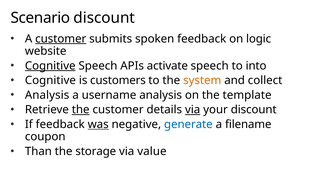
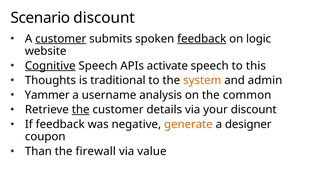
feedback underline: none -> present (202, 39)
into: into -> this (256, 66)
Cognitive: Cognitive -> Thoughts (50, 81)
customers: customers -> traditional (118, 81)
collect: collect -> admin (265, 81)
Analysis: Analysis -> Yammer (47, 95)
template: template -> common (247, 95)
via underline: present -> none (193, 110)
was underline: present -> none (98, 125)
generate colour: blue -> orange (188, 125)
filename: filename -> designer (248, 125)
storage: storage -> firewall (96, 152)
